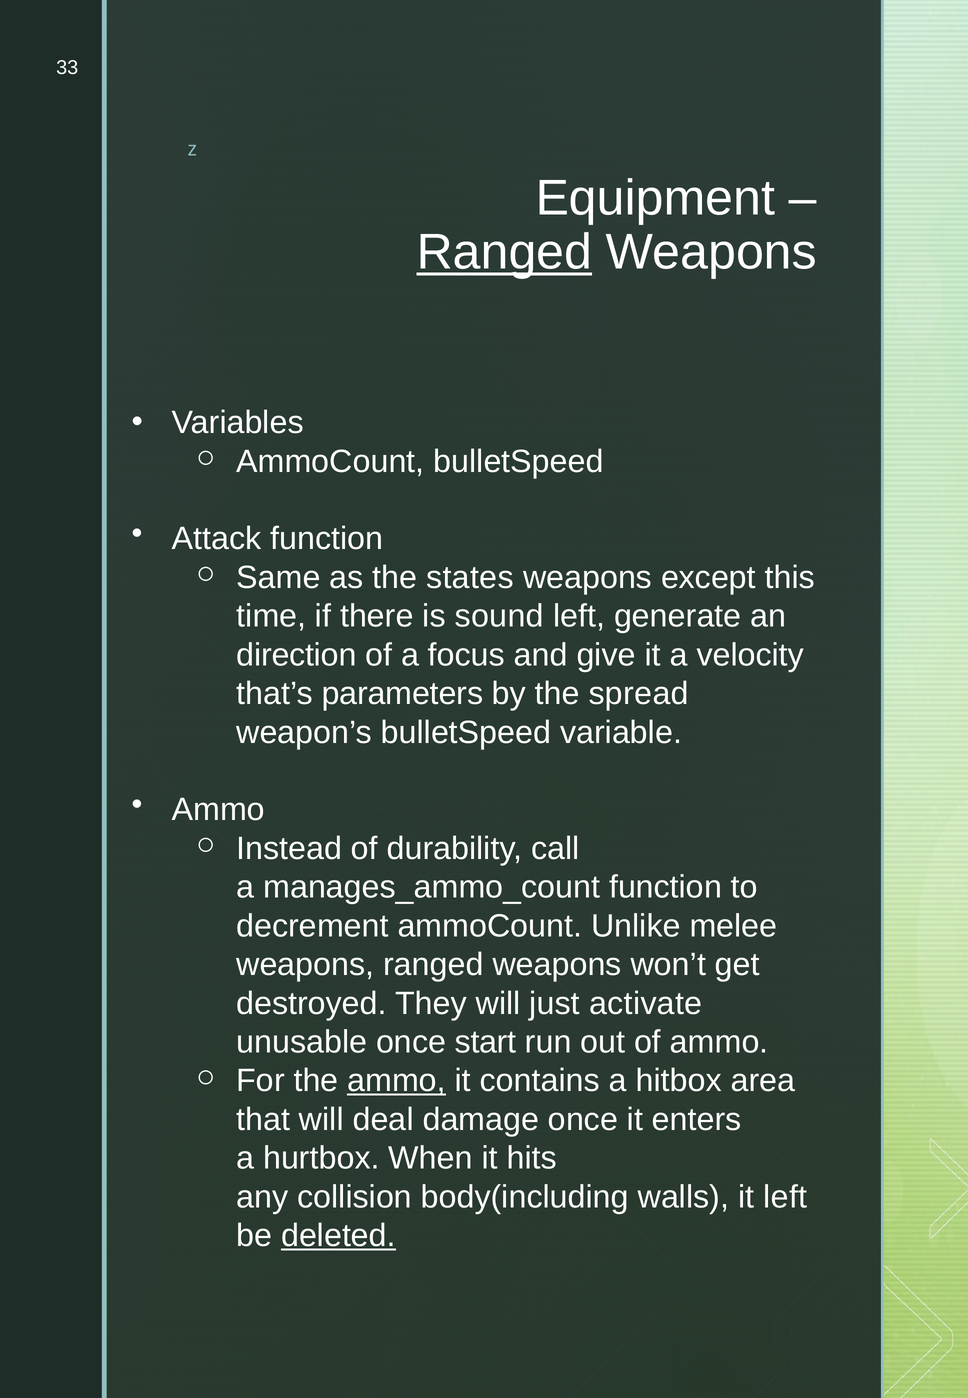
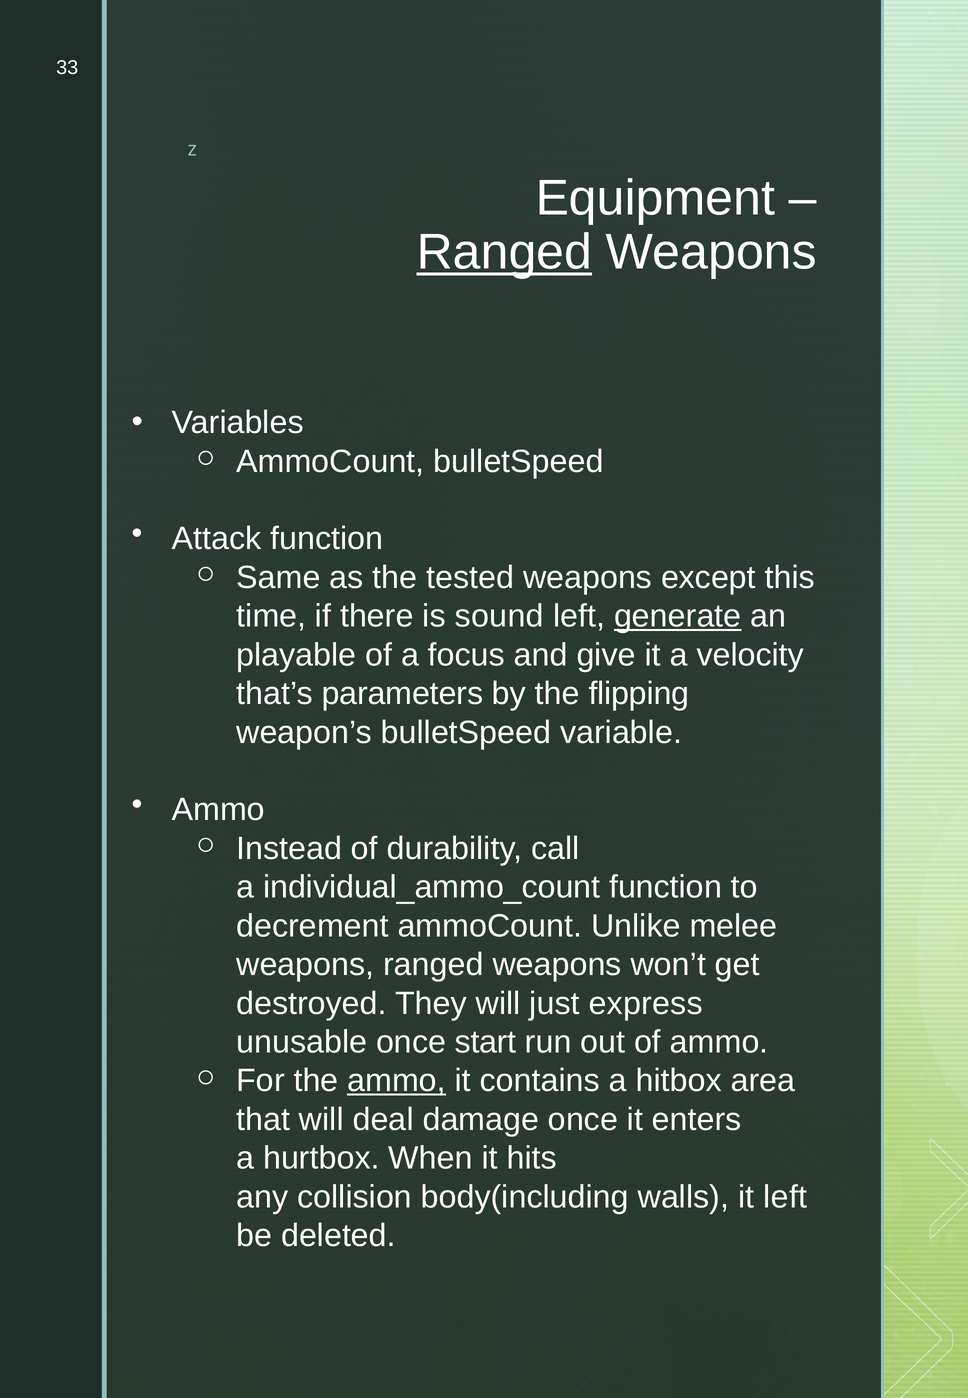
states: states -> tested (470, 578)
generate underline: none -> present (678, 616)
direction: direction -> playable (296, 655)
spread: spread -> flipping (639, 694)
manages_ammo_count: manages_ammo_count -> individual_ammo_count (432, 887)
activate: activate -> express (646, 1004)
deleted underline: present -> none (338, 1236)
